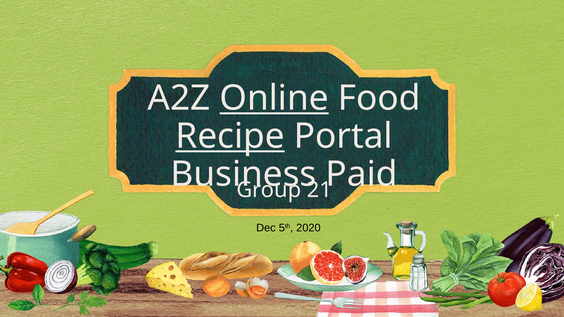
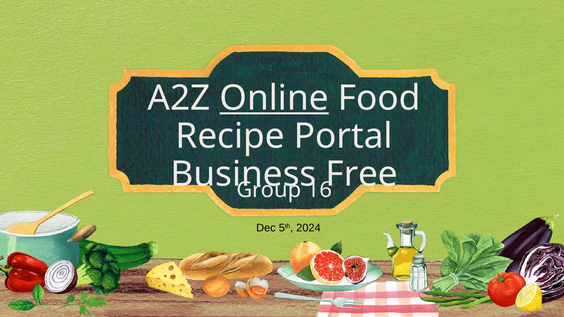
Recipe underline: present -> none (230, 136)
Paid: Paid -> Free (362, 174)
21: 21 -> 16 (319, 190)
2020: 2020 -> 2024 (308, 228)
